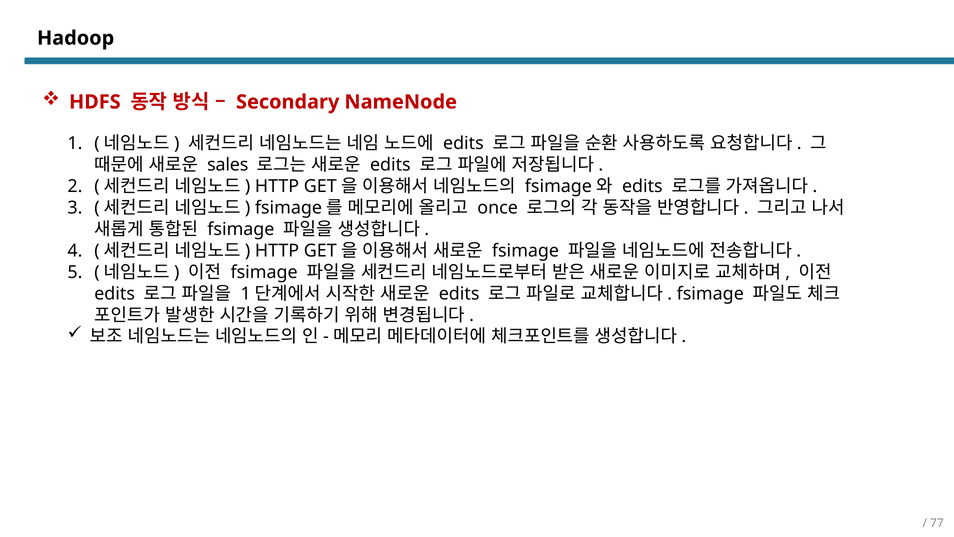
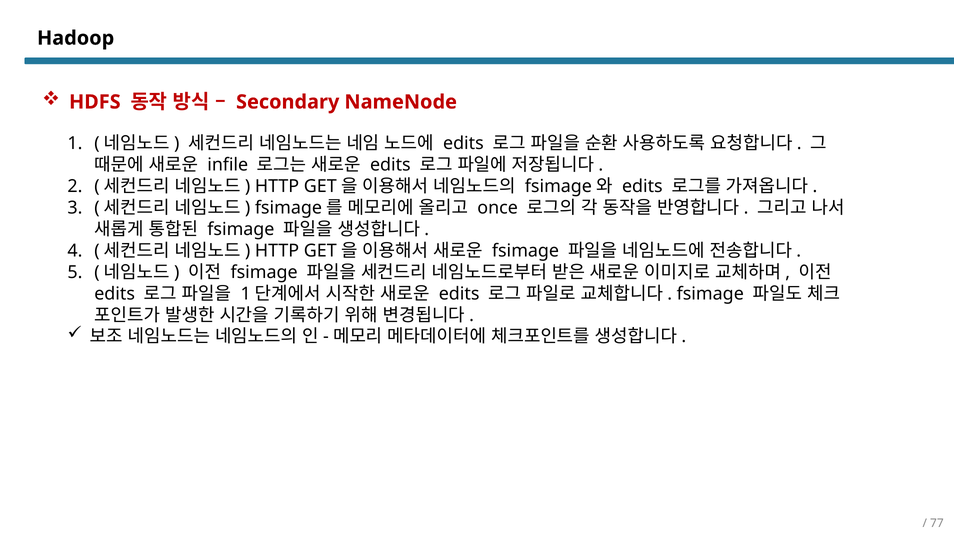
sales: sales -> infile (228, 165)
